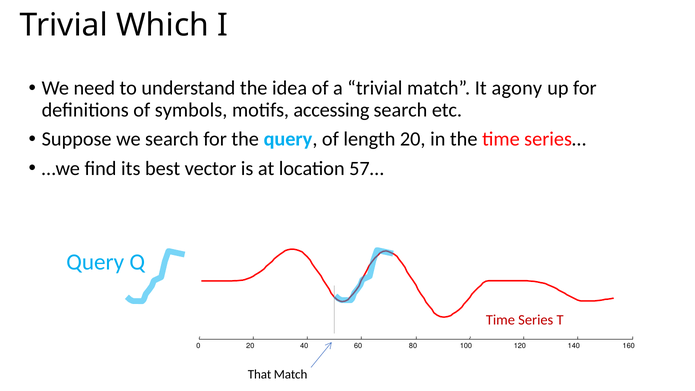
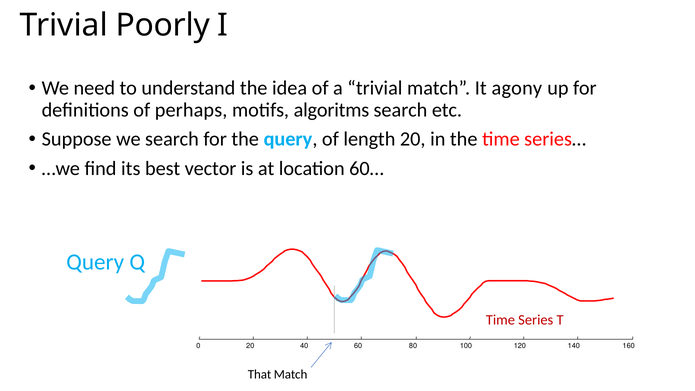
Which: Which -> Poorly (163, 25)
symbols: symbols -> perhaps (191, 110)
accessing: accessing -> algoritms (331, 110)
57…: 57… -> 60… (366, 168)
